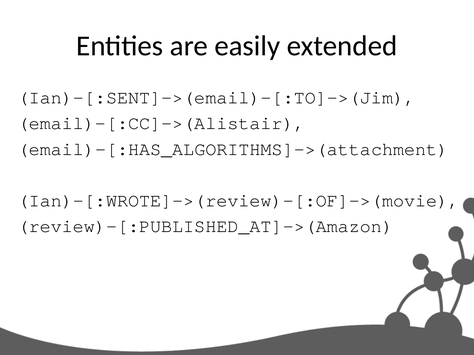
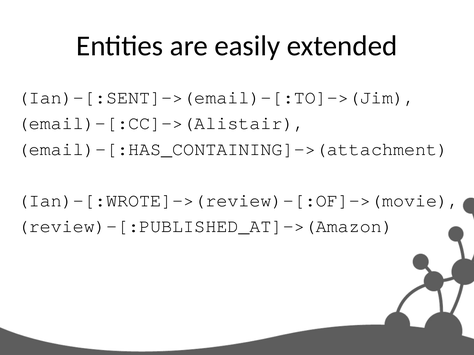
email)-[:HAS_ALGORITHMS]->(attachment: email)-[:HAS_ALGORITHMS]->(attachment -> email)-[:HAS_CONTAINING]->(attachment (233, 149)
